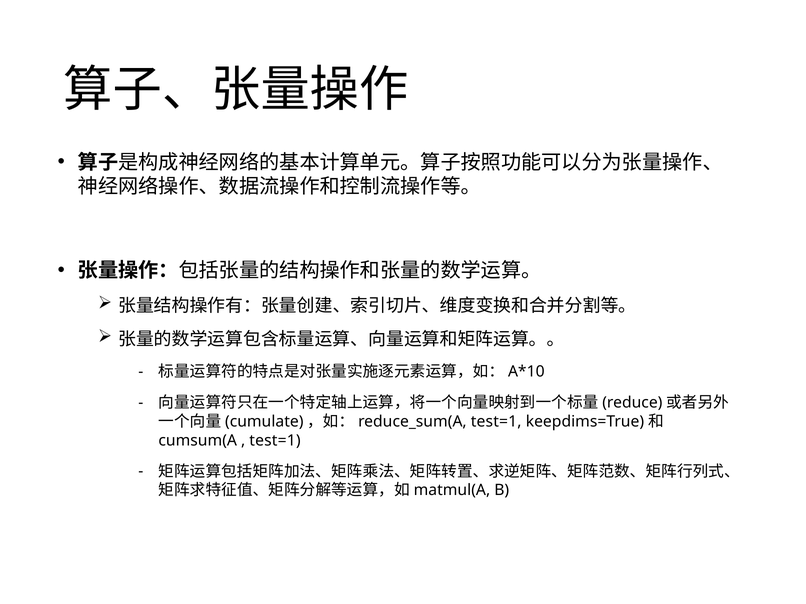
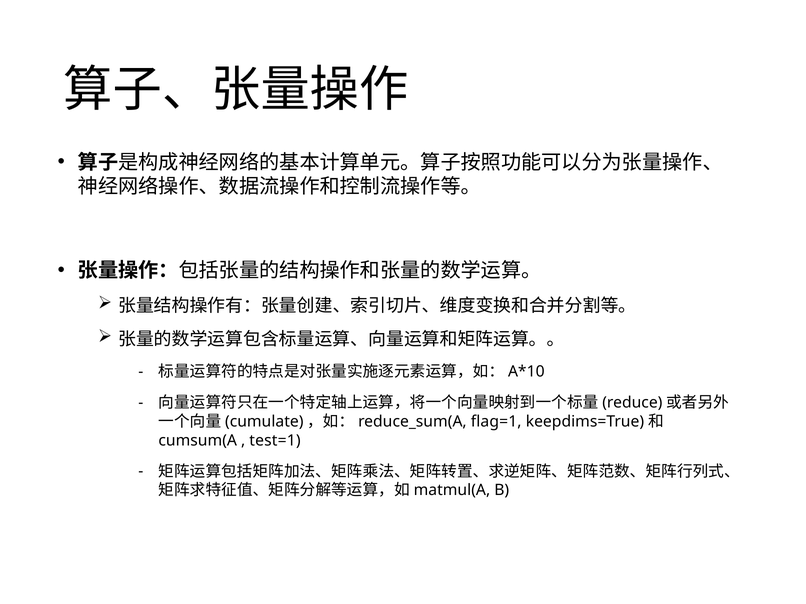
test=1: test=1 -> flag=1 (496, 422)
